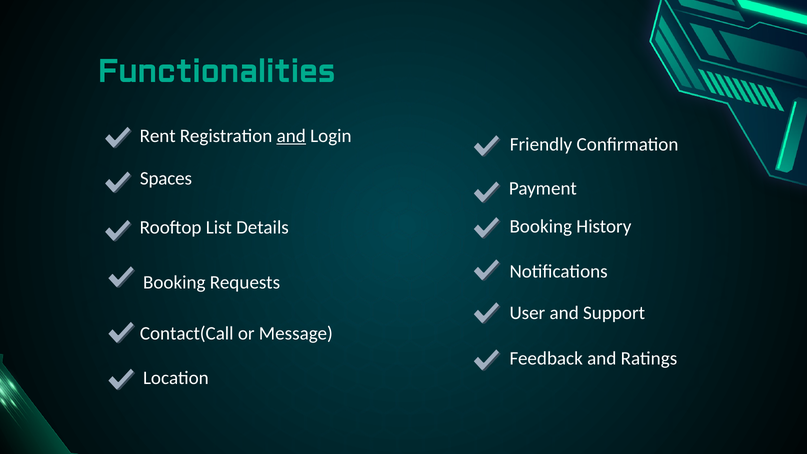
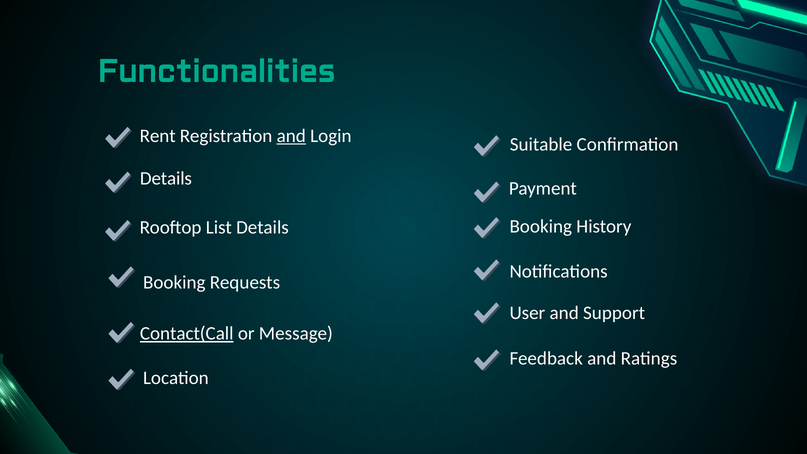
Friendly: Friendly -> Suitable (541, 145)
Spaces: Spaces -> Details (166, 178)
Contact(Call underline: none -> present (187, 334)
